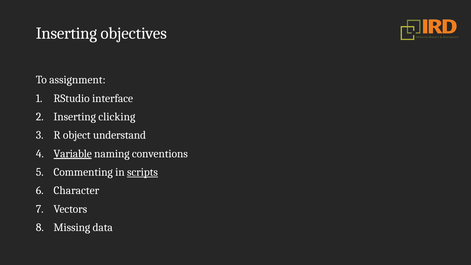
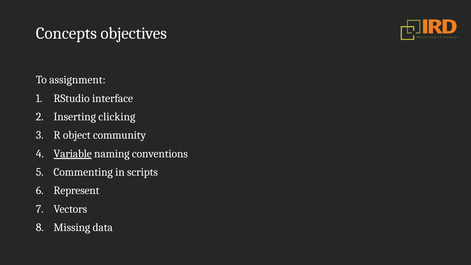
Inserting: Inserting -> Concepts (66, 33)
understand: understand -> community (119, 135)
scripts underline: present -> none (142, 172)
Character: Character -> Represent (76, 190)
